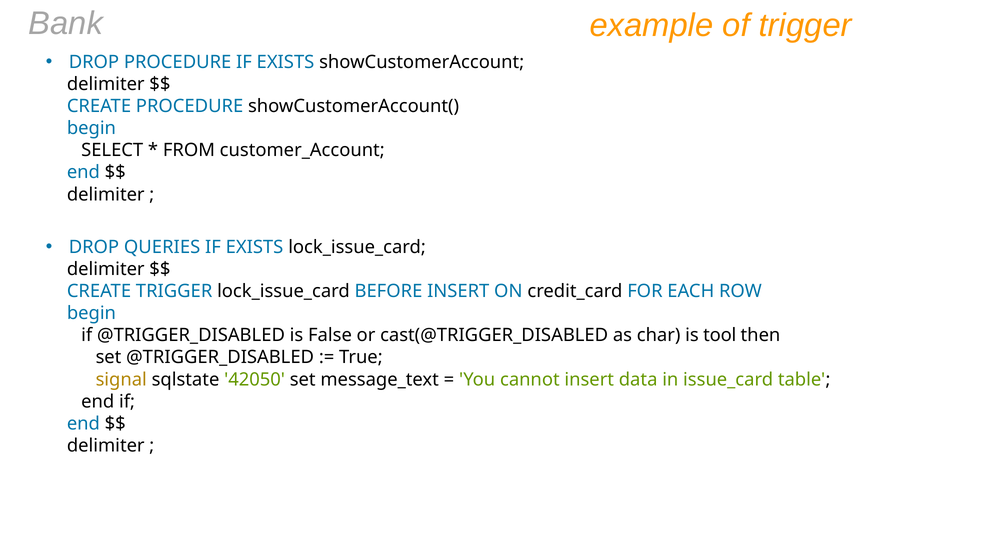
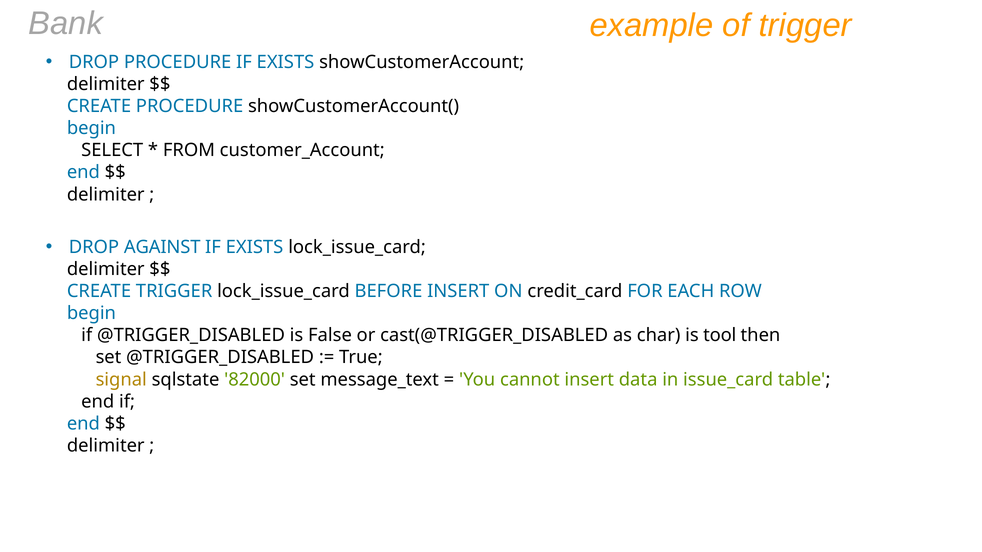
QUERIES: QUERIES -> AGAINST (162, 247)
42050: 42050 -> 82000 (255, 380)
